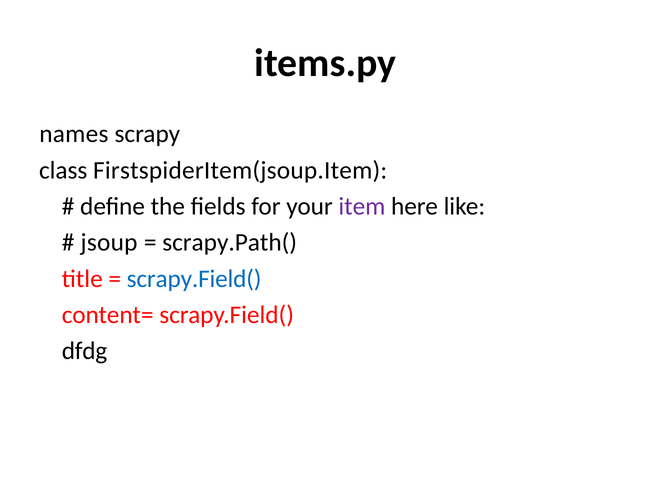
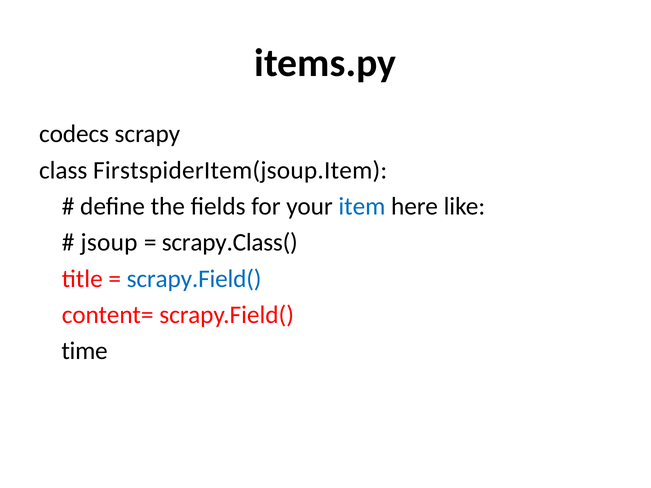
names: names -> codecs (74, 134)
item colour: purple -> blue (362, 207)
scrapy.Path(: scrapy.Path( -> scrapy.Class( (230, 243)
dfdg: dfdg -> time (85, 351)
